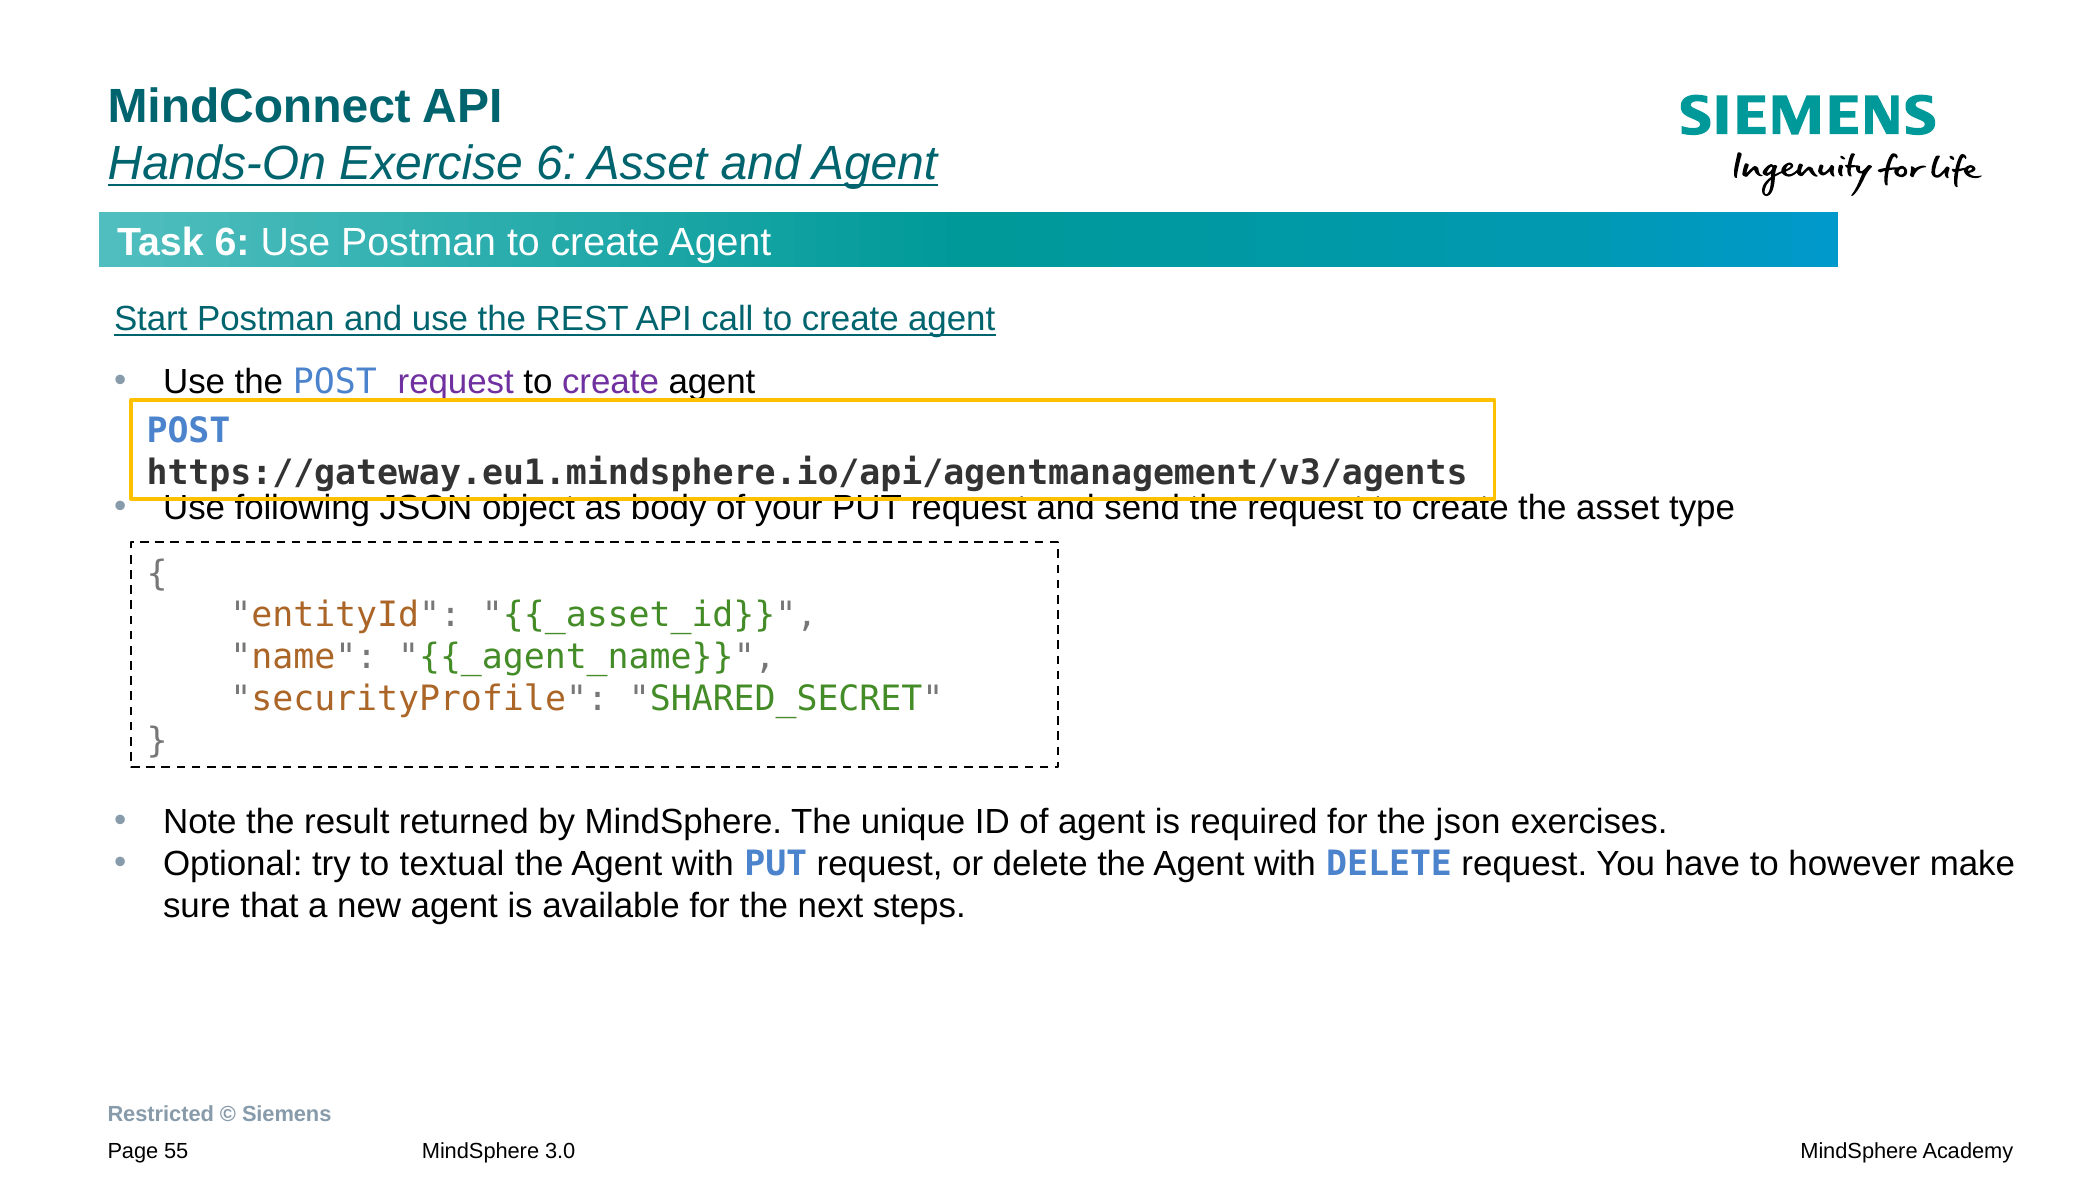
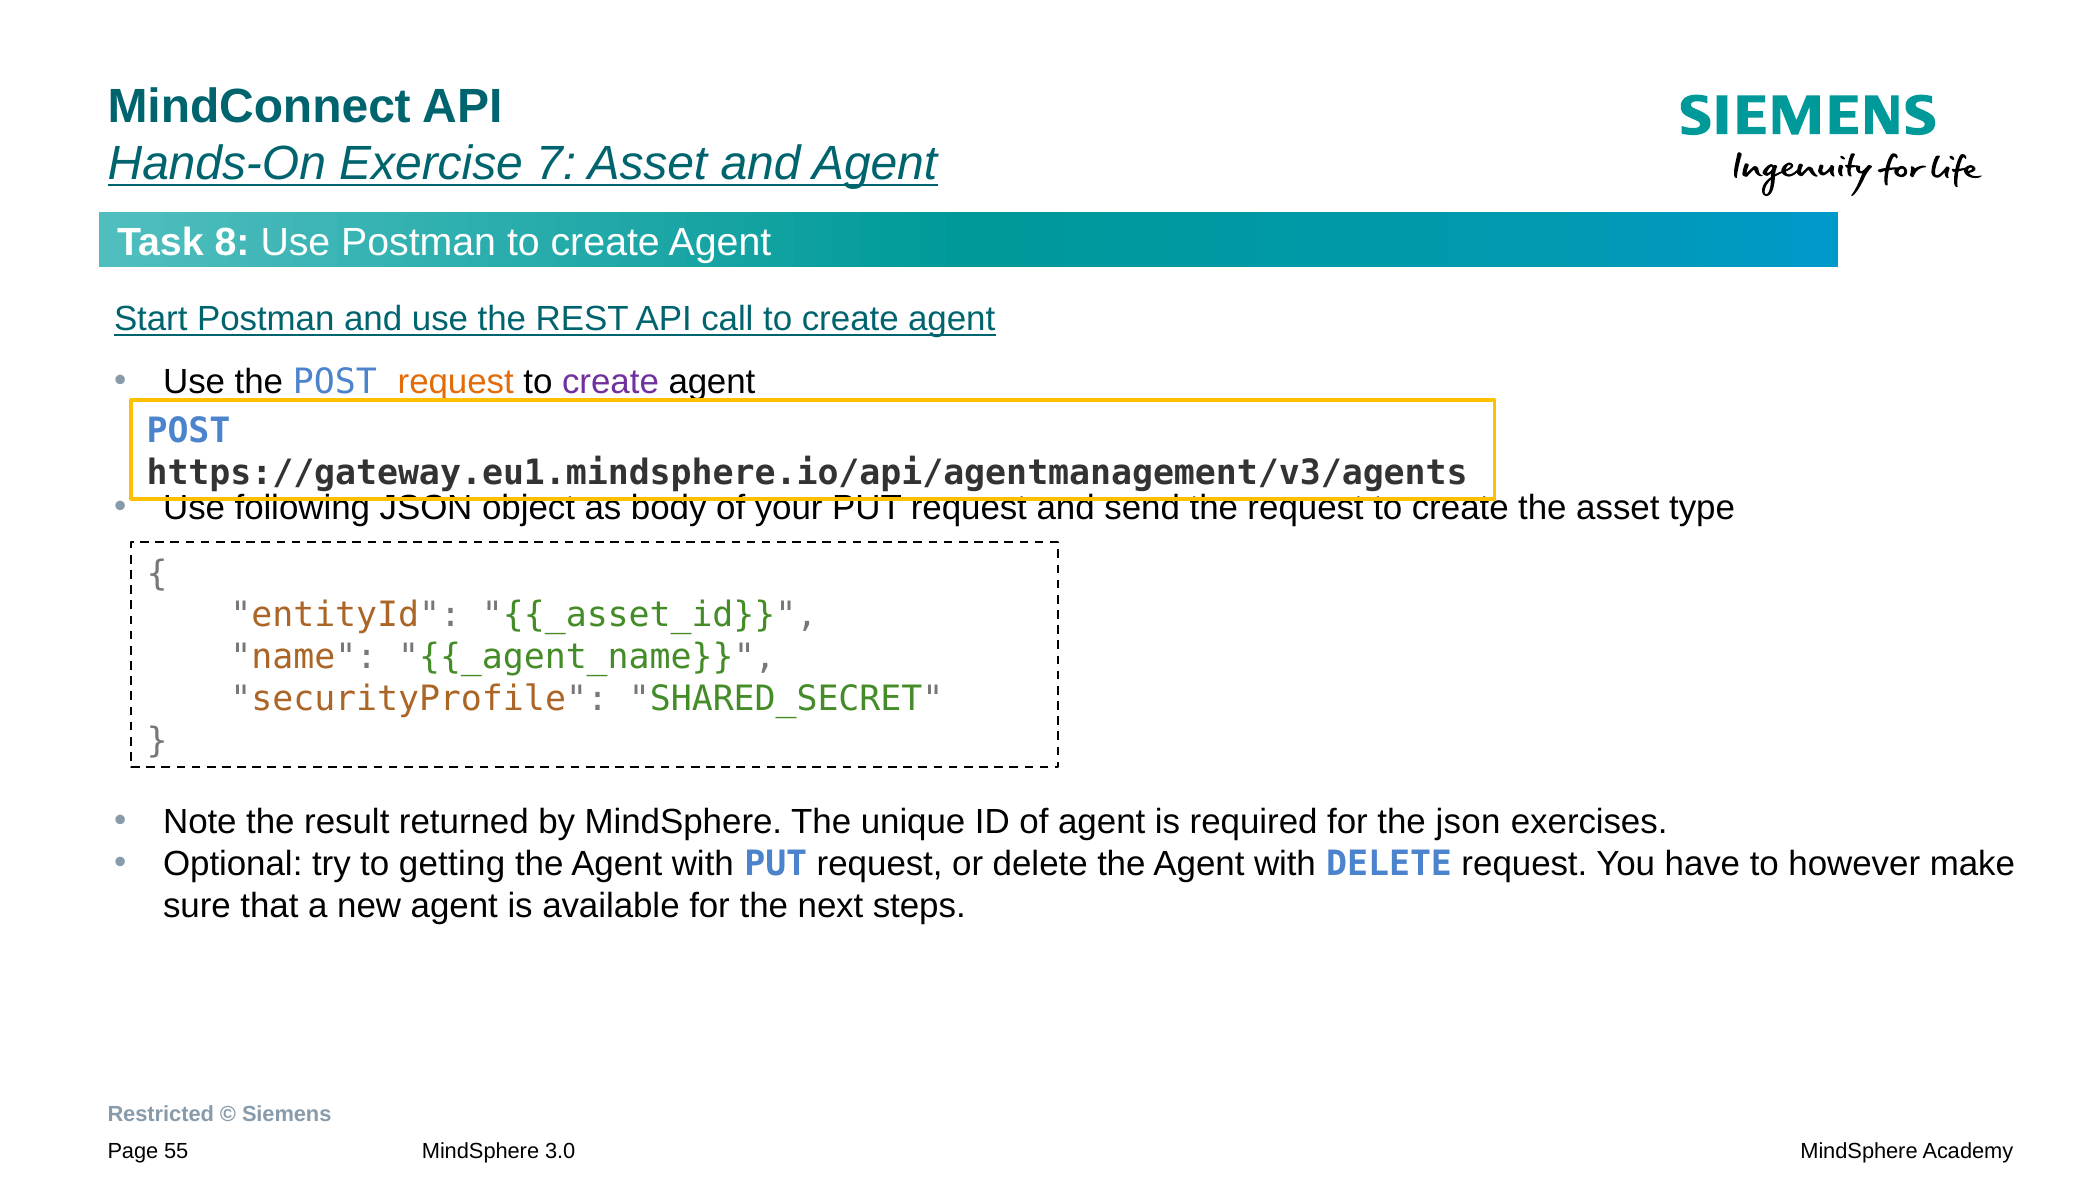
Exercise 6: 6 -> 7 (556, 164)
Task 6: 6 -> 8 (232, 242)
request colour: purple -> orange (456, 382)
textual: textual -> getting (452, 864)
